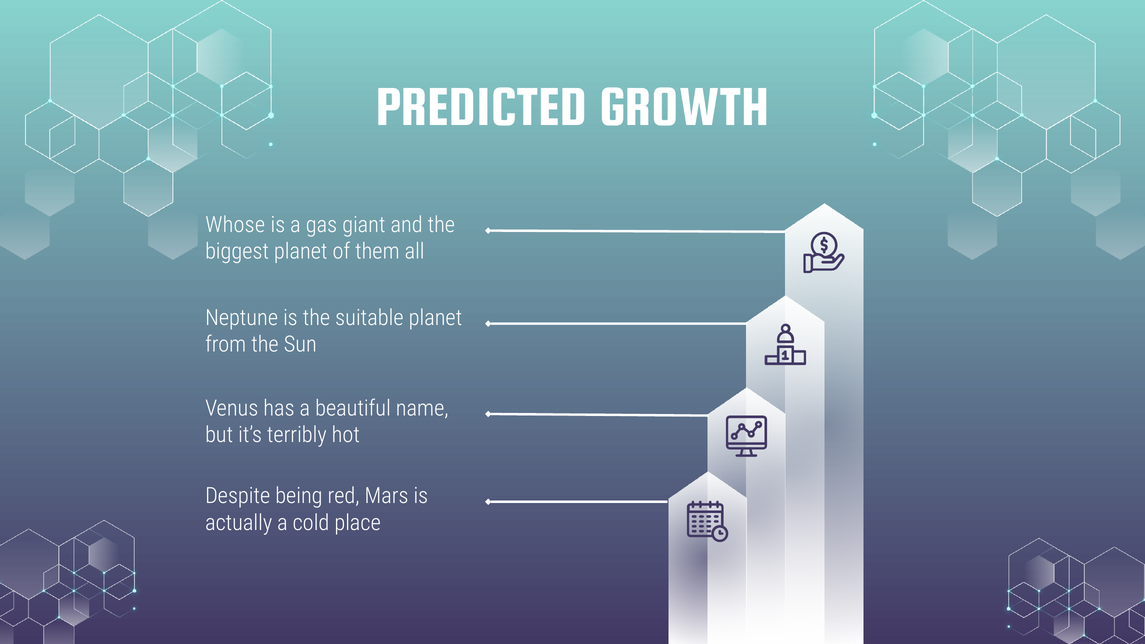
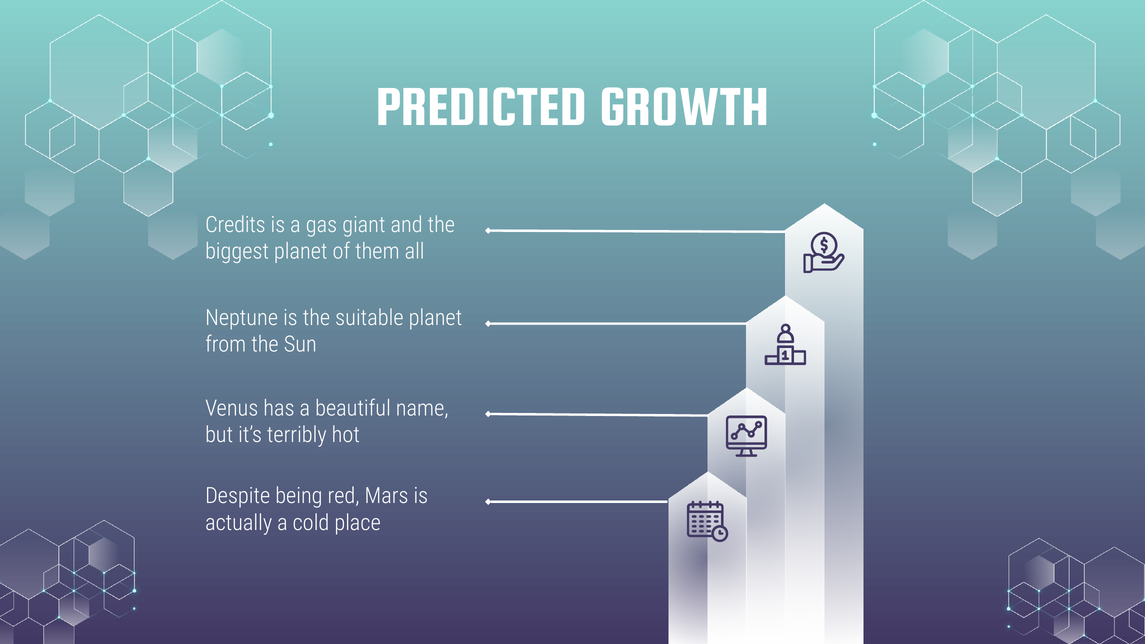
Whose: Whose -> Credits (235, 225)
